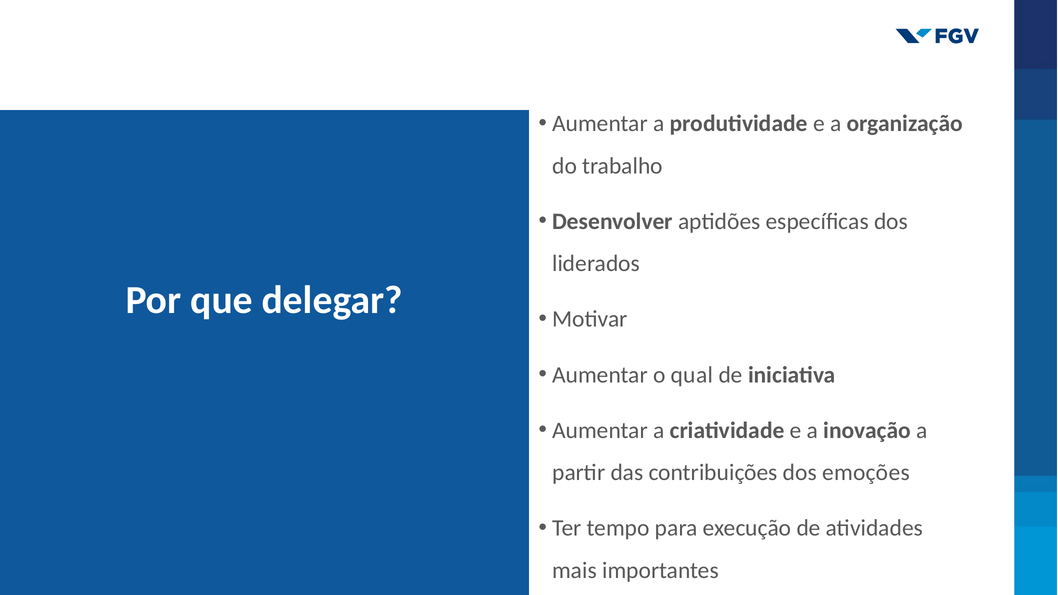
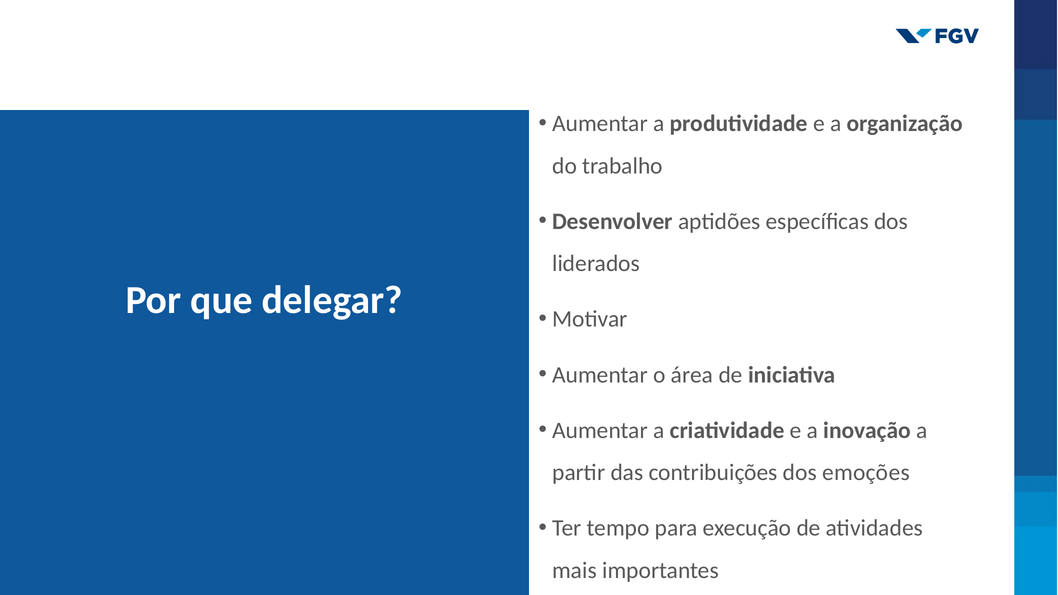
qual: qual -> área (692, 375)
